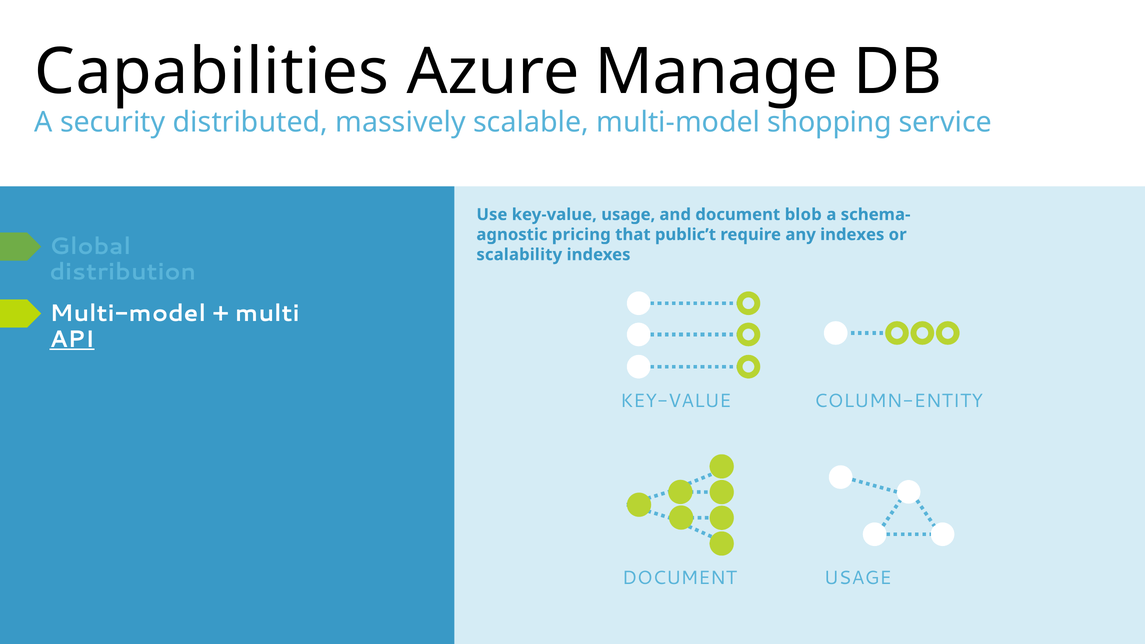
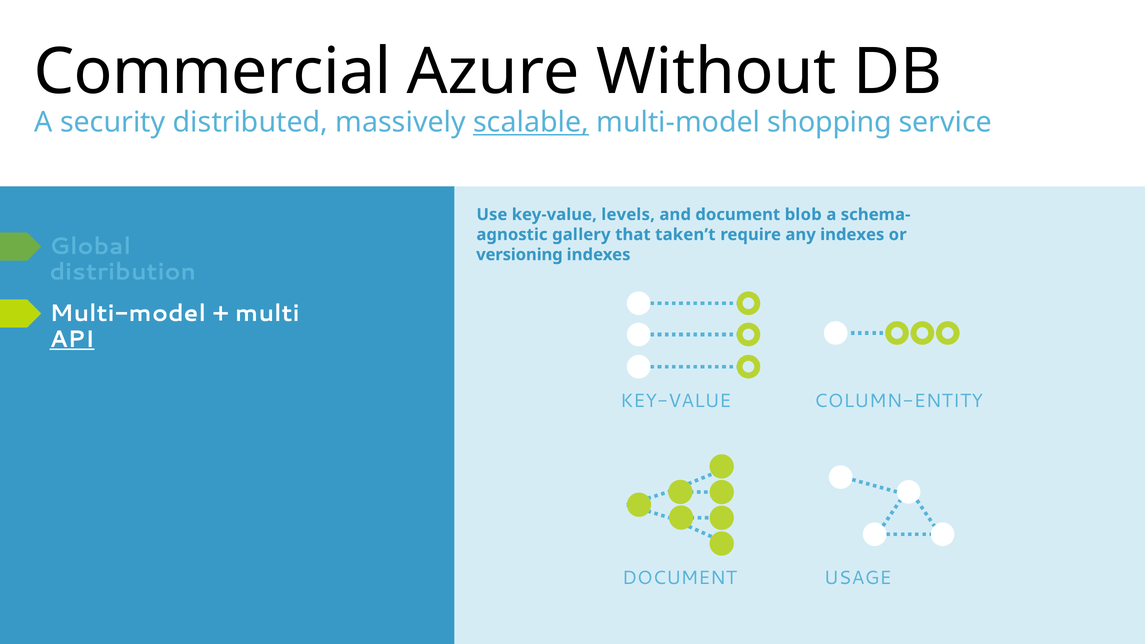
Capabilities: Capabilities -> Commercial (212, 72)
Manage: Manage -> Without (716, 72)
scalable underline: none -> present (531, 123)
key-value usage: usage -> levels (628, 215)
pricing: pricing -> gallery (581, 235)
public’t: public’t -> taken’t (685, 235)
scalability: scalability -> versioning (519, 255)
